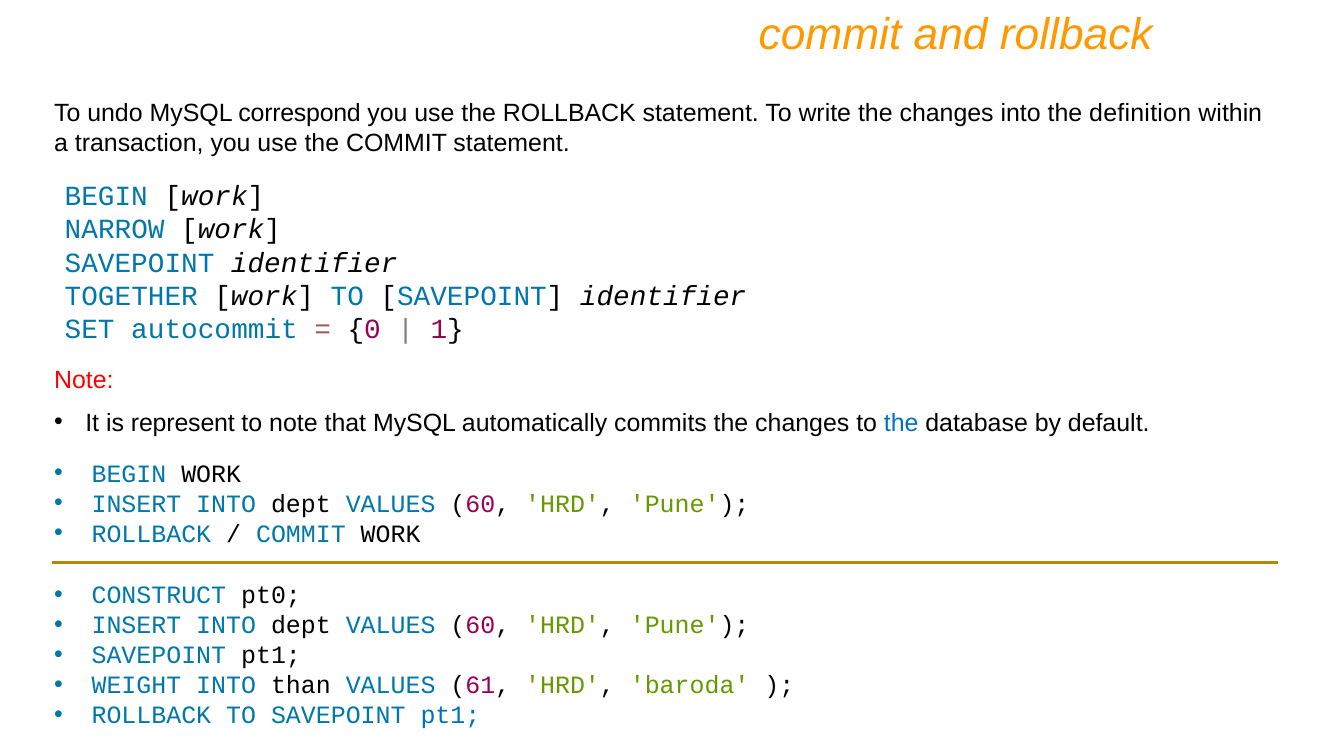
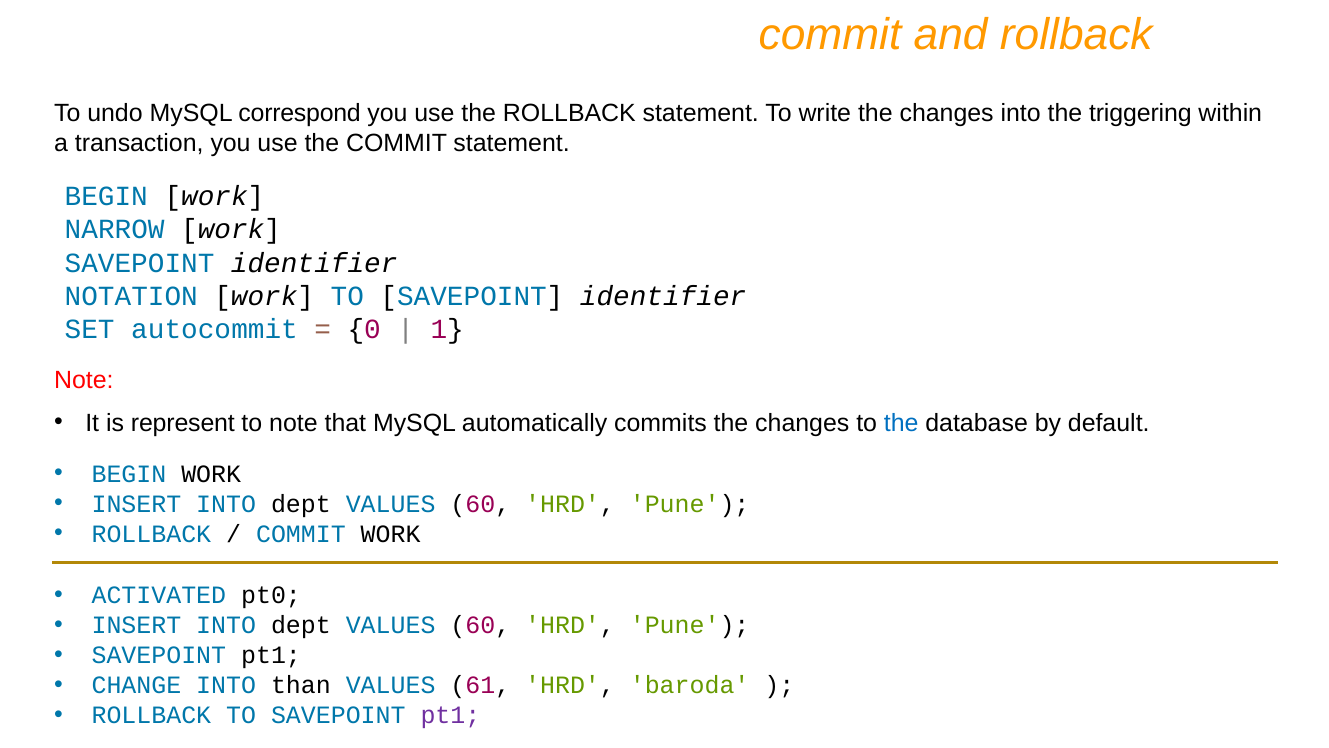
definition: definition -> triggering (1140, 113)
TOGETHER: TOGETHER -> NOTATION (131, 296)
CONSTRUCT: CONSTRUCT -> ACTIVATED (159, 595)
WEIGHT: WEIGHT -> CHANGE (136, 685)
pt1 colour: blue -> purple (450, 715)
